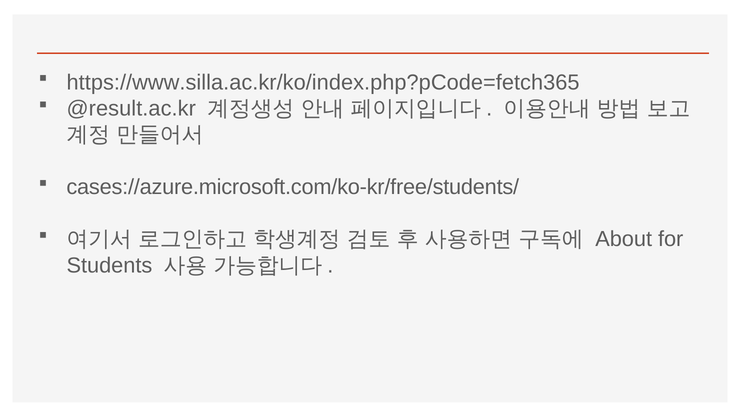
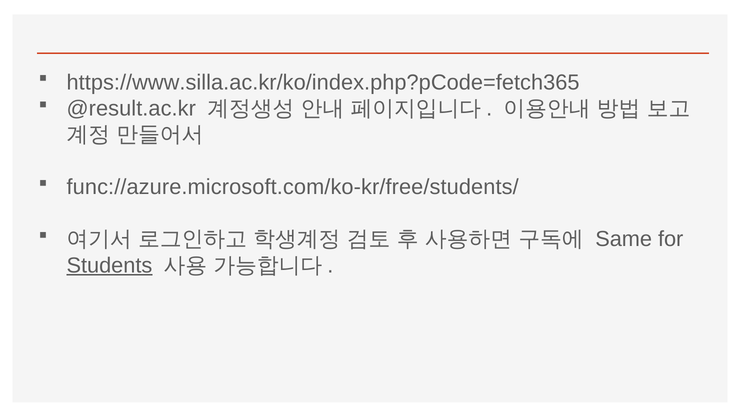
cases://azure.microsoft.com/ko-kr/free/students/: cases://azure.microsoft.com/ko-kr/free/students/ -> func://azure.microsoft.com/ko-kr/free/students/ (293, 187)
About: About -> Same (624, 239)
Students underline: none -> present (109, 265)
